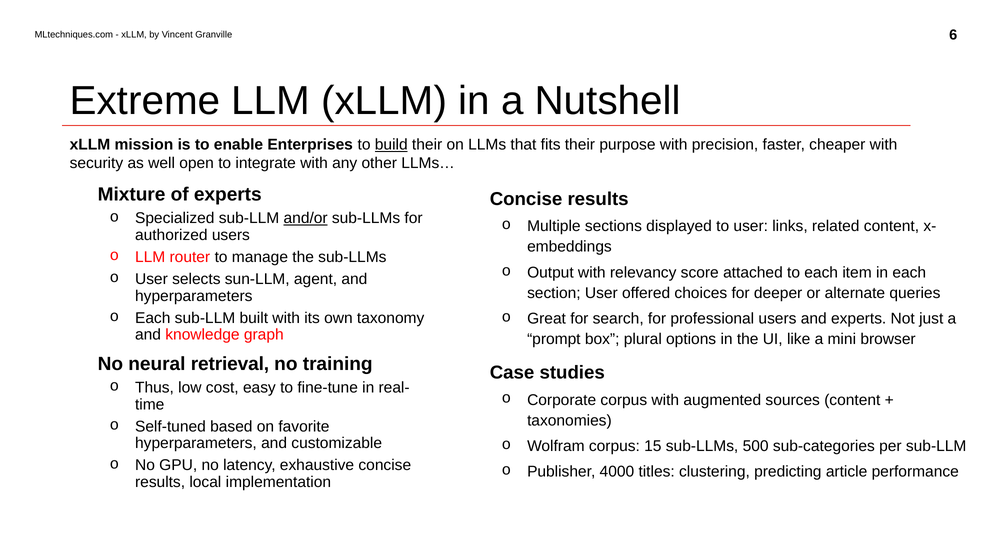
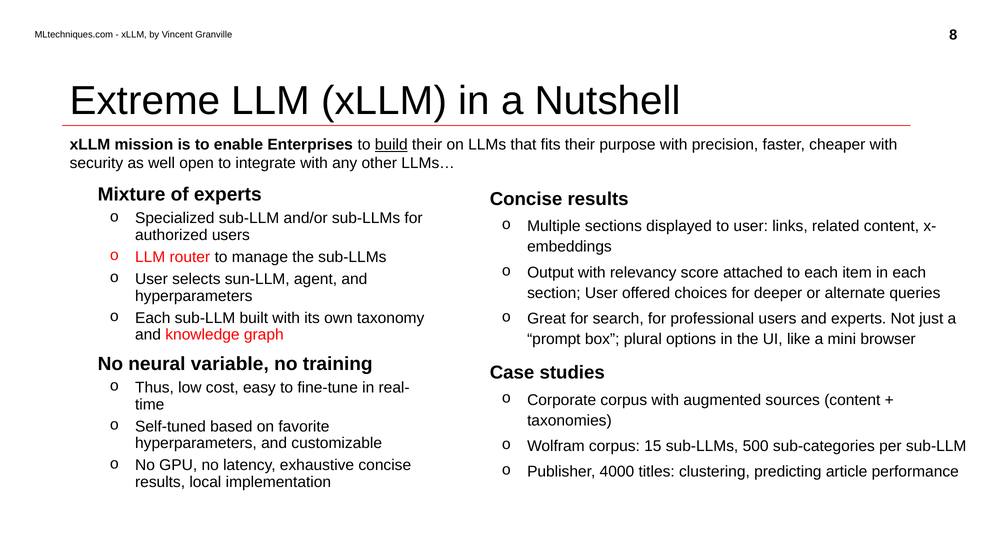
6: 6 -> 8 (953, 35)
and/or underline: present -> none (306, 218)
retrieval: retrieval -> variable (230, 364)
